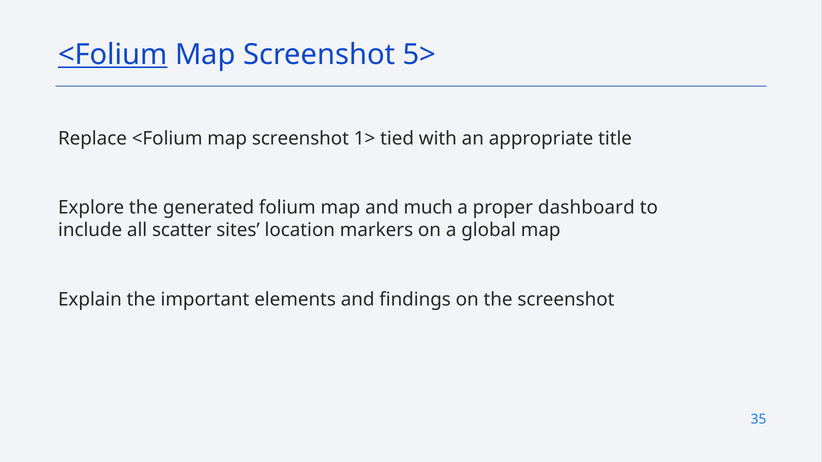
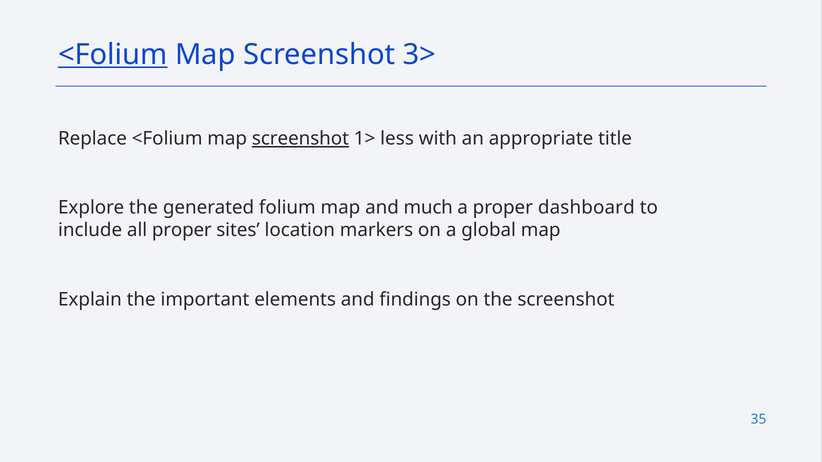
5>: 5> -> 3> (419, 55)
screenshot underline: none -> present (300, 139)
tied: tied -> less (397, 139)
all scatter: scatter -> proper (182, 230)
